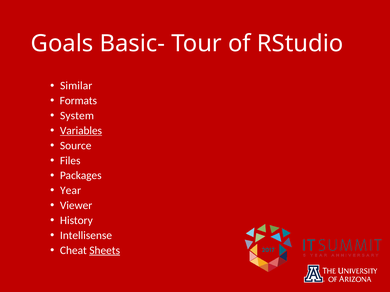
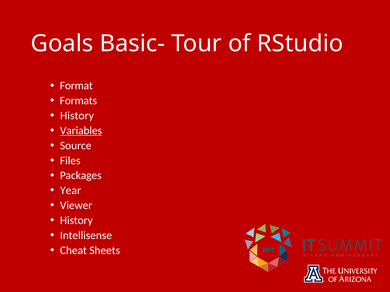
Similar: Similar -> Format (76, 86)
System: System -> History (77, 116)
Sheets underline: present -> none (105, 251)
